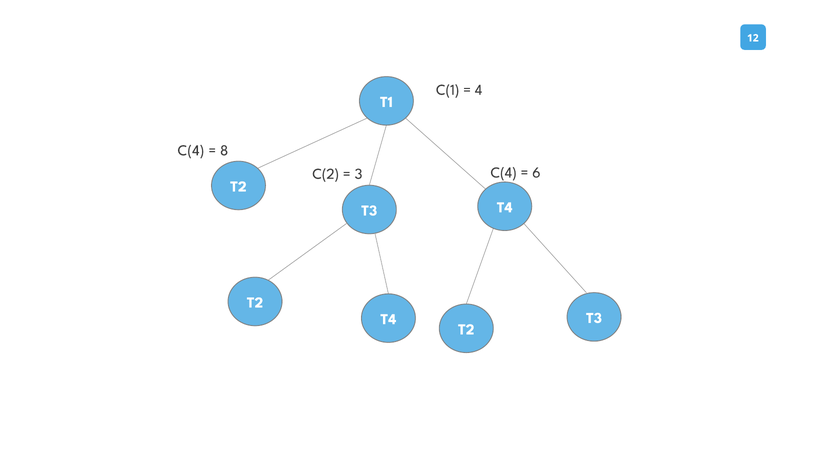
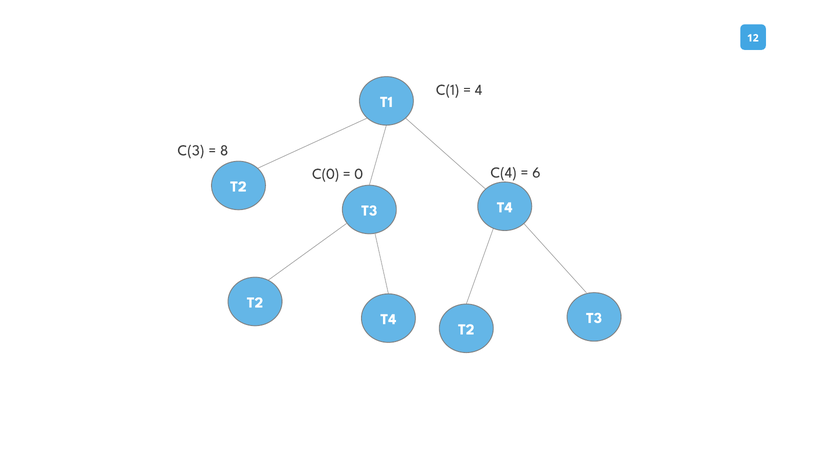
C(4: C(4 -> C(3 (191, 150)
C(2: C(2 -> C(0 (326, 174)
3: 3 -> 0 (359, 174)
